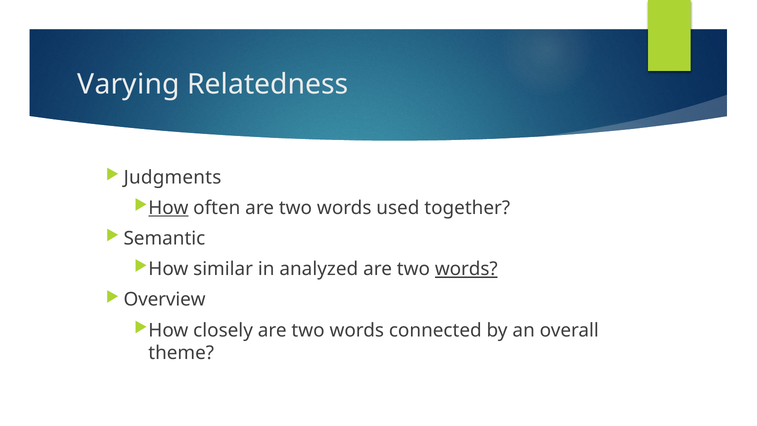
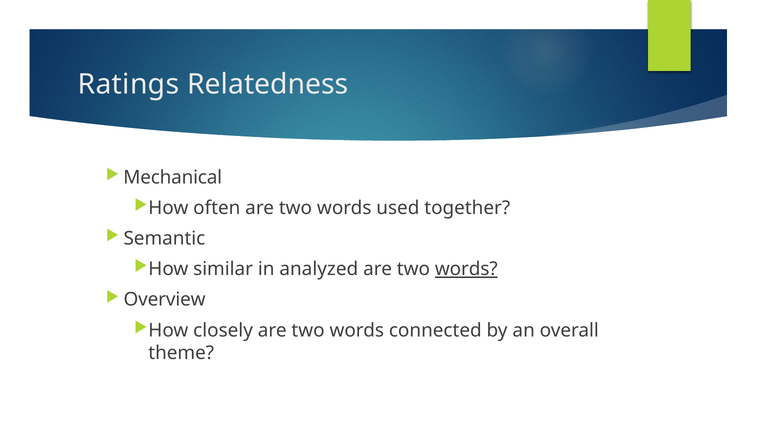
Varying: Varying -> Ratings (128, 84)
Judgments: Judgments -> Mechanical (173, 177)
How underline: present -> none (168, 208)
